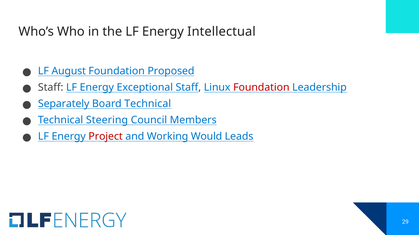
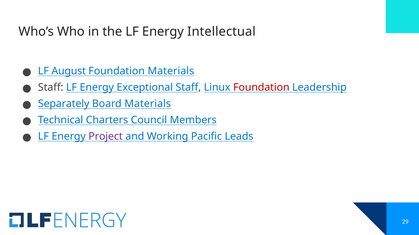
Foundation Proposed: Proposed -> Materials (171, 71)
Board Technical: Technical -> Materials (148, 104)
Steering: Steering -> Charters (107, 121)
Project colour: red -> purple (106, 137)
Would: Would -> Pacific (206, 137)
